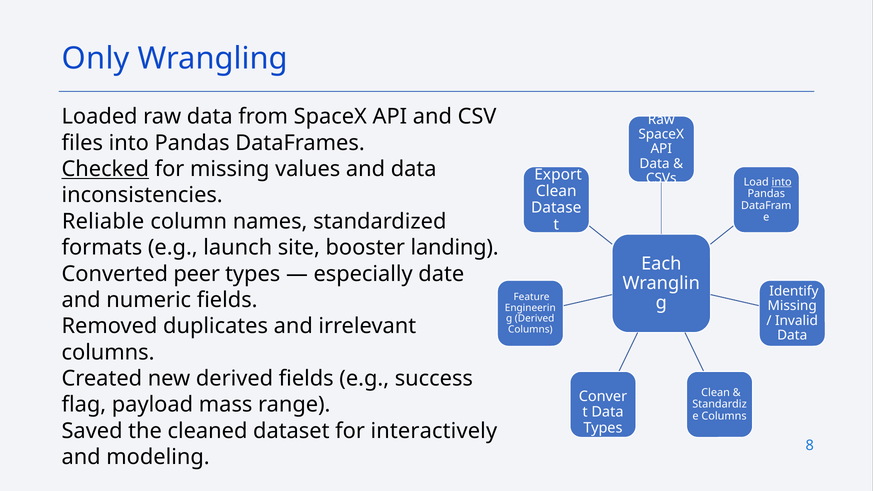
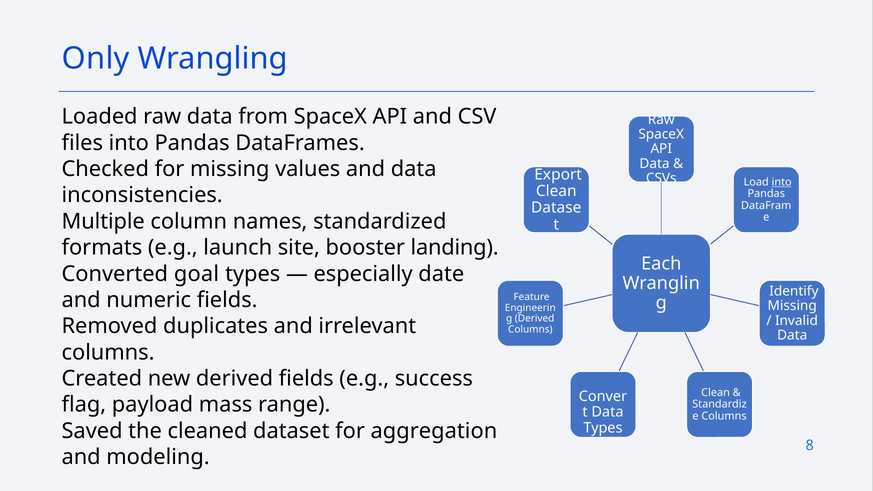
Checked underline: present -> none (105, 169)
Reliable: Reliable -> Multiple (103, 221)
peer: peer -> goal (196, 274)
interactively: interactively -> aggregation (434, 431)
